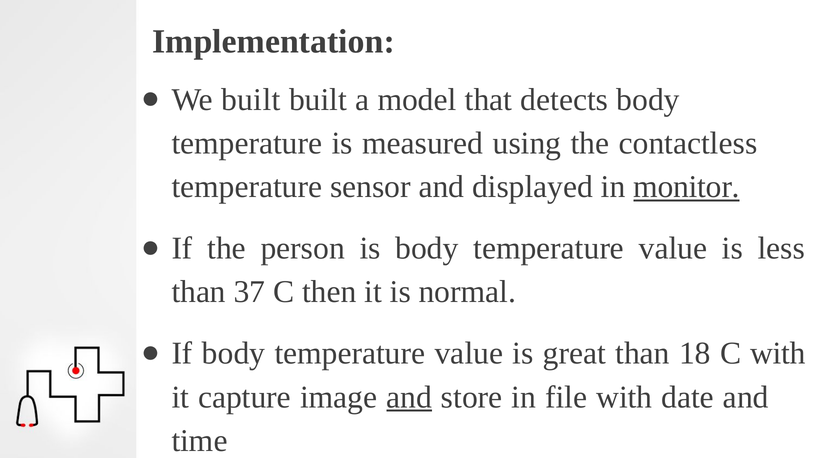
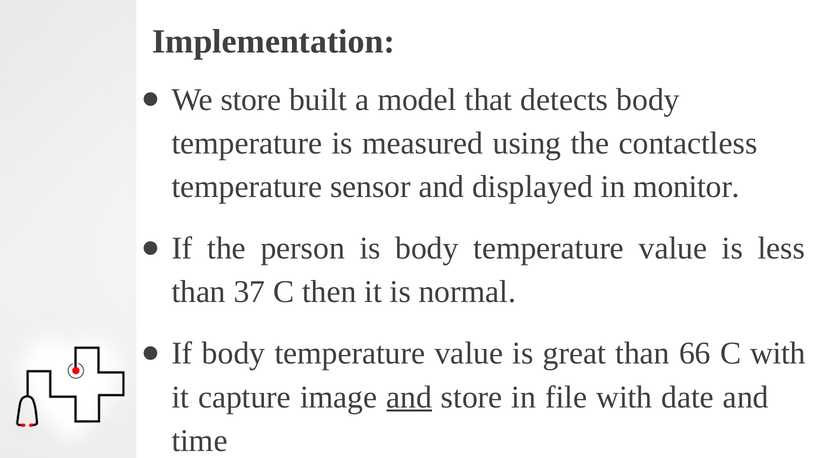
We built: built -> store (251, 100)
monitor underline: present -> none (687, 187)
18: 18 -> 66 (695, 353)
